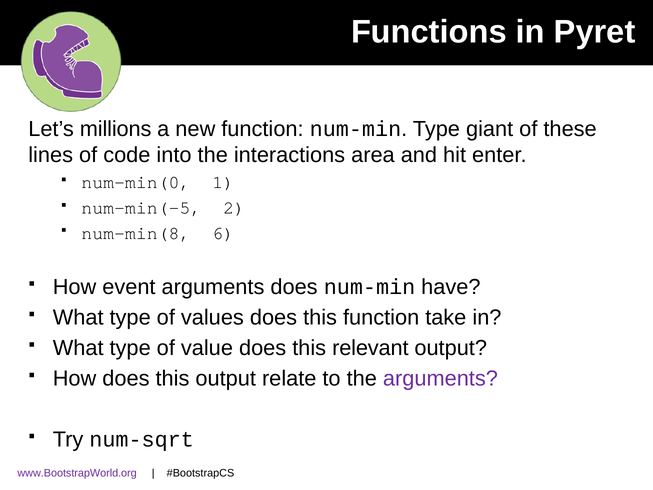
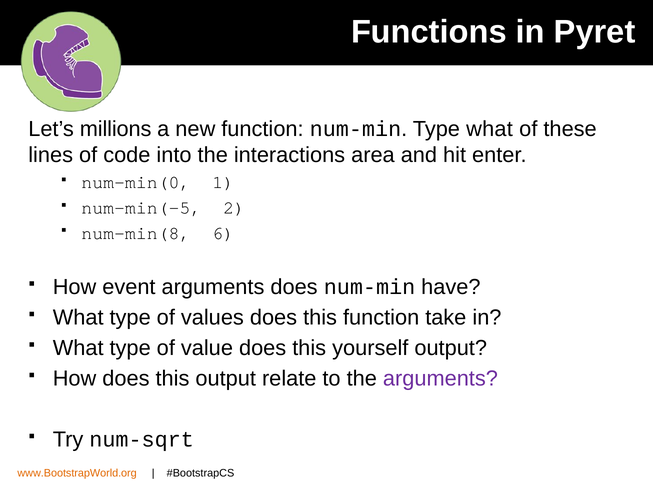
Type giant: giant -> what (490, 129)
relevant: relevant -> yourself (370, 348)
www.BootstrapWorld.org colour: purple -> orange (77, 473)
